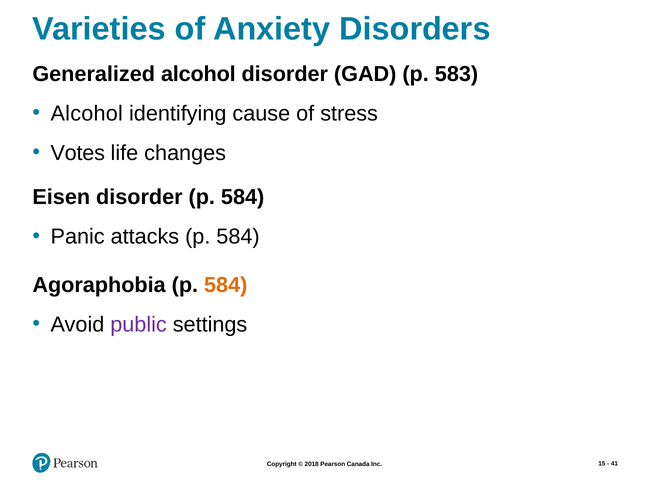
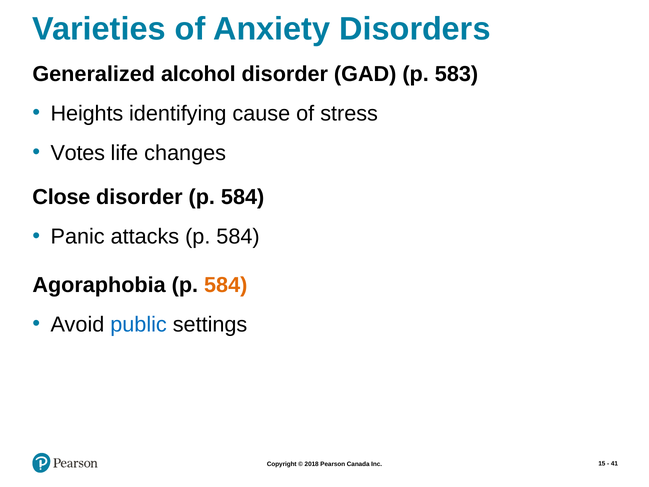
Alcohol: Alcohol -> Heights (87, 113)
Eisen: Eisen -> Close (61, 197)
public colour: purple -> blue (139, 324)
